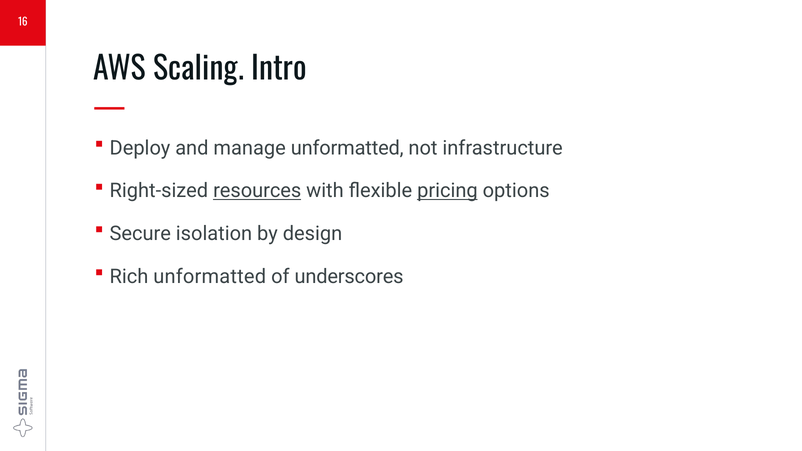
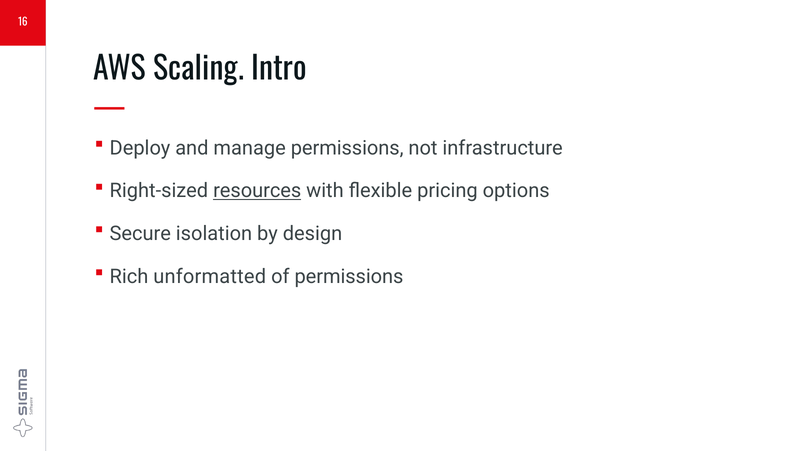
manage unformatted: unformatted -> permissions (347, 148)
pricing underline: present -> none (447, 191)
of underscores: underscores -> permissions (349, 276)
